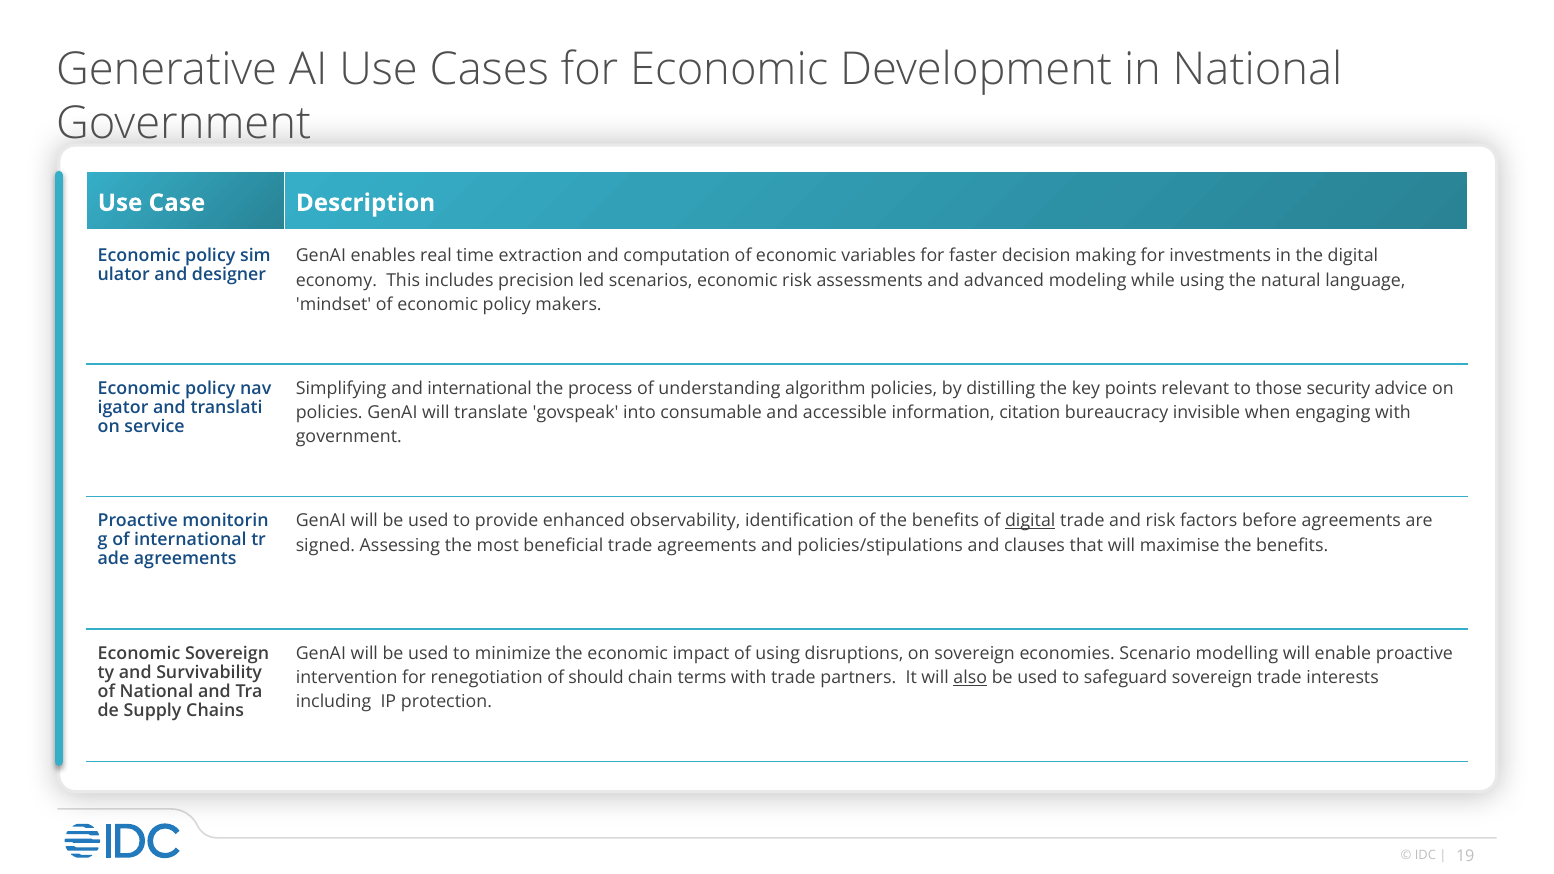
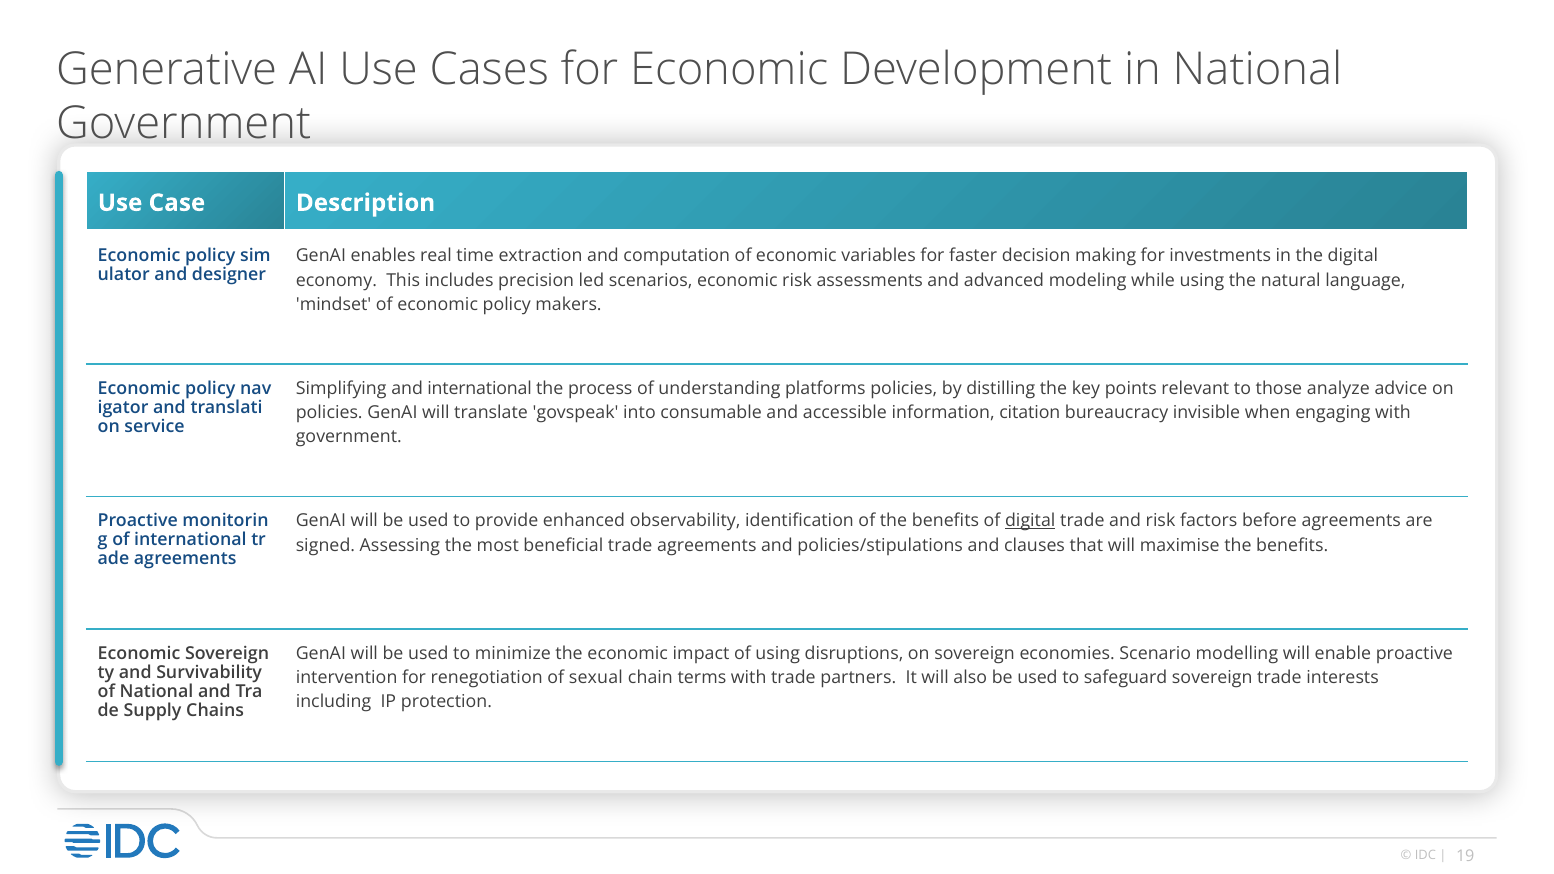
algorithm: algorithm -> platforms (825, 389)
security: security -> analyze (1338, 389)
should: should -> sexual (596, 678)
also underline: present -> none (970, 678)
